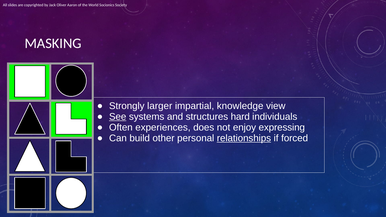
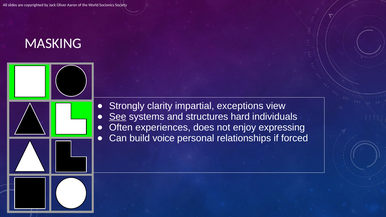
larger: larger -> clarity (160, 106)
knowledge: knowledge -> exceptions (240, 106)
other: other -> voice (164, 138)
relationships underline: present -> none (244, 138)
